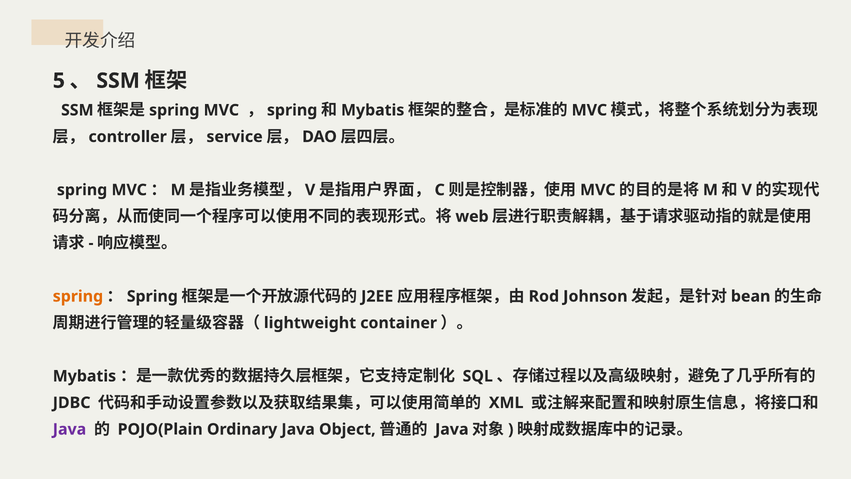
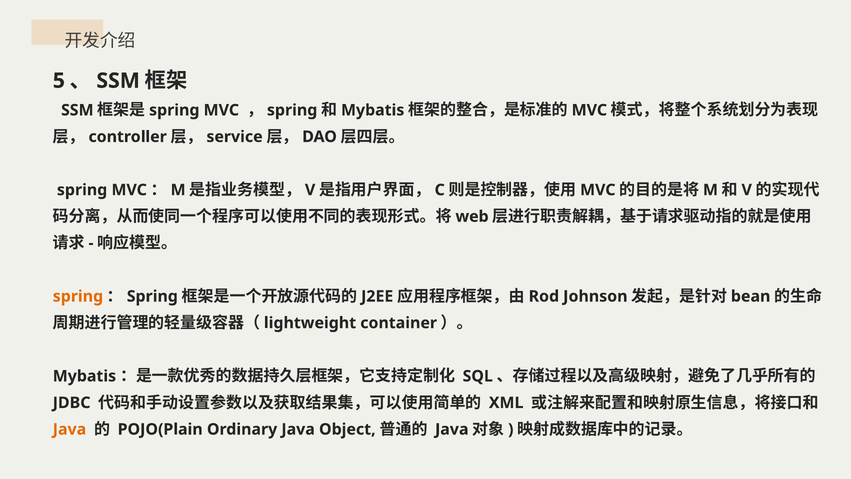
Java colour: purple -> orange (69, 429)
